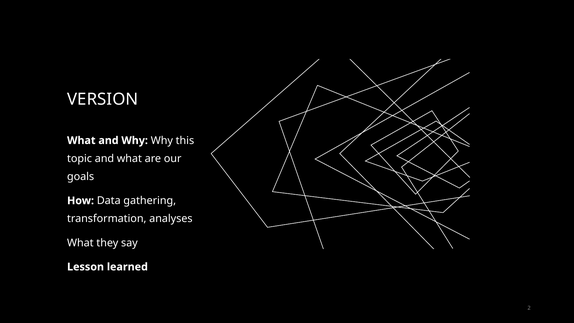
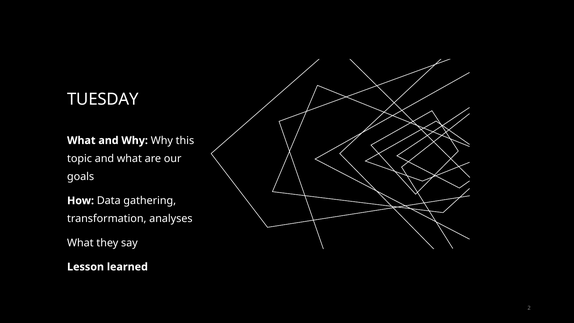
VERSION: VERSION -> TUESDAY (103, 99)
